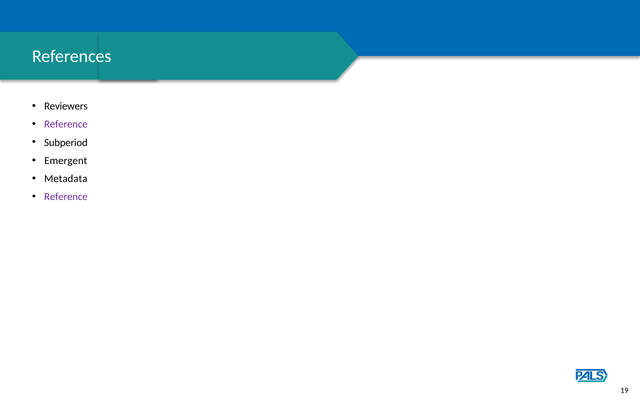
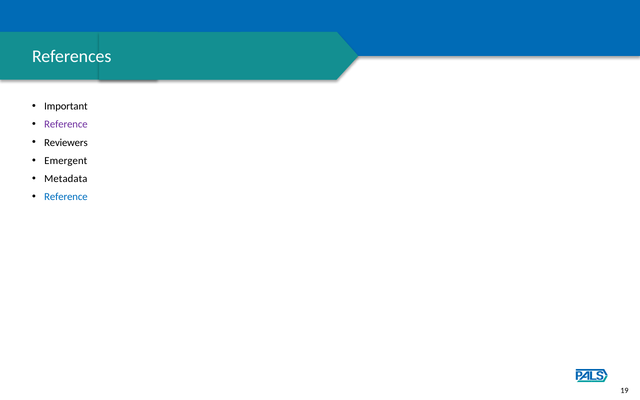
Reviewers: Reviewers -> Important (66, 106)
Subperiod: Subperiod -> Reviewers (66, 143)
Reference colour: purple -> blue (66, 197)
